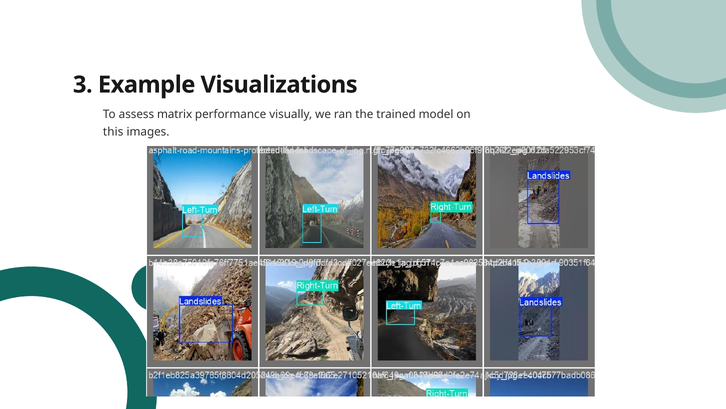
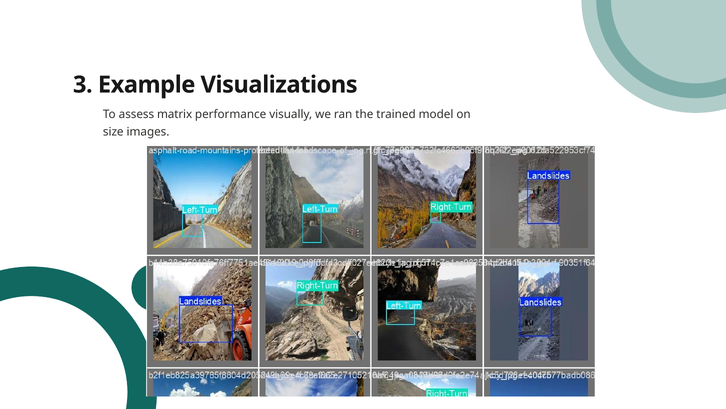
this: this -> size (113, 132)
